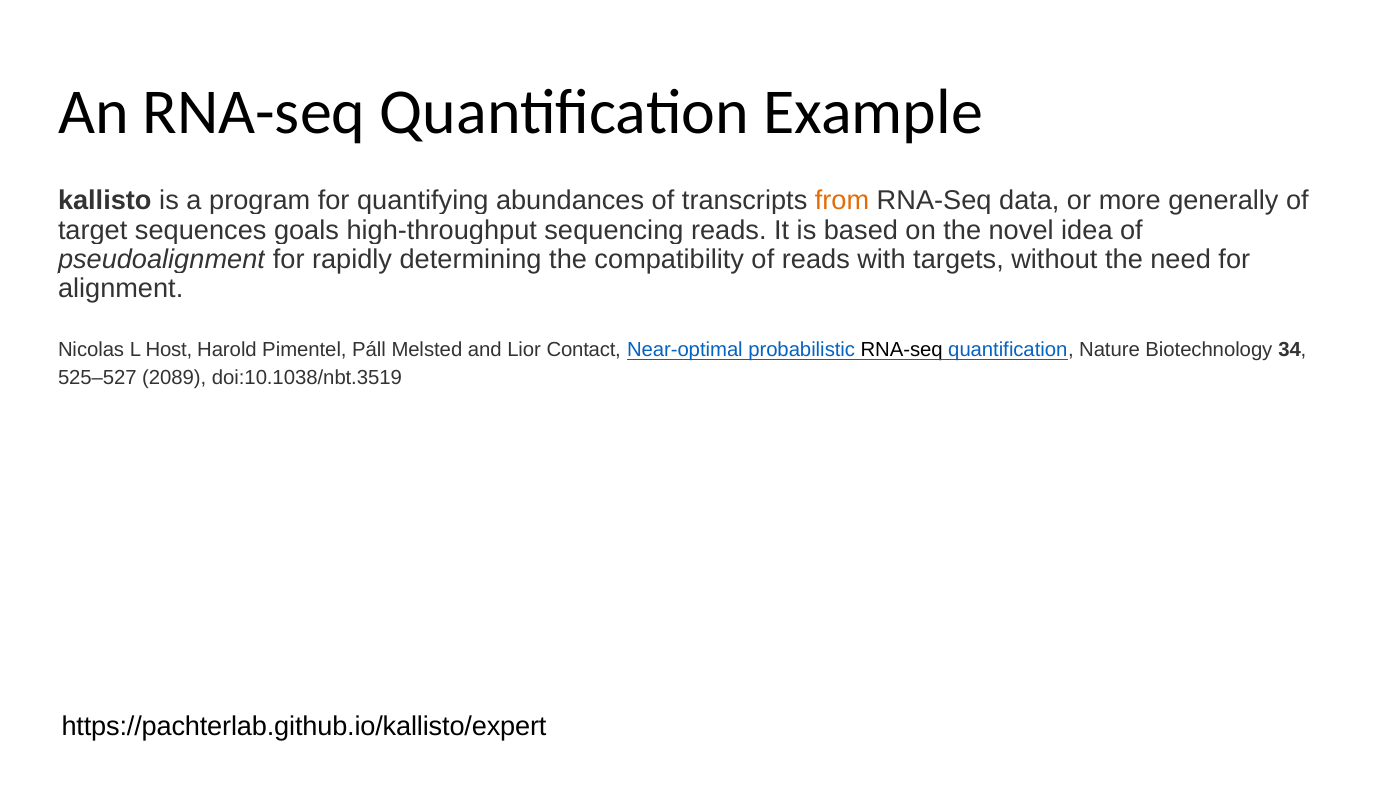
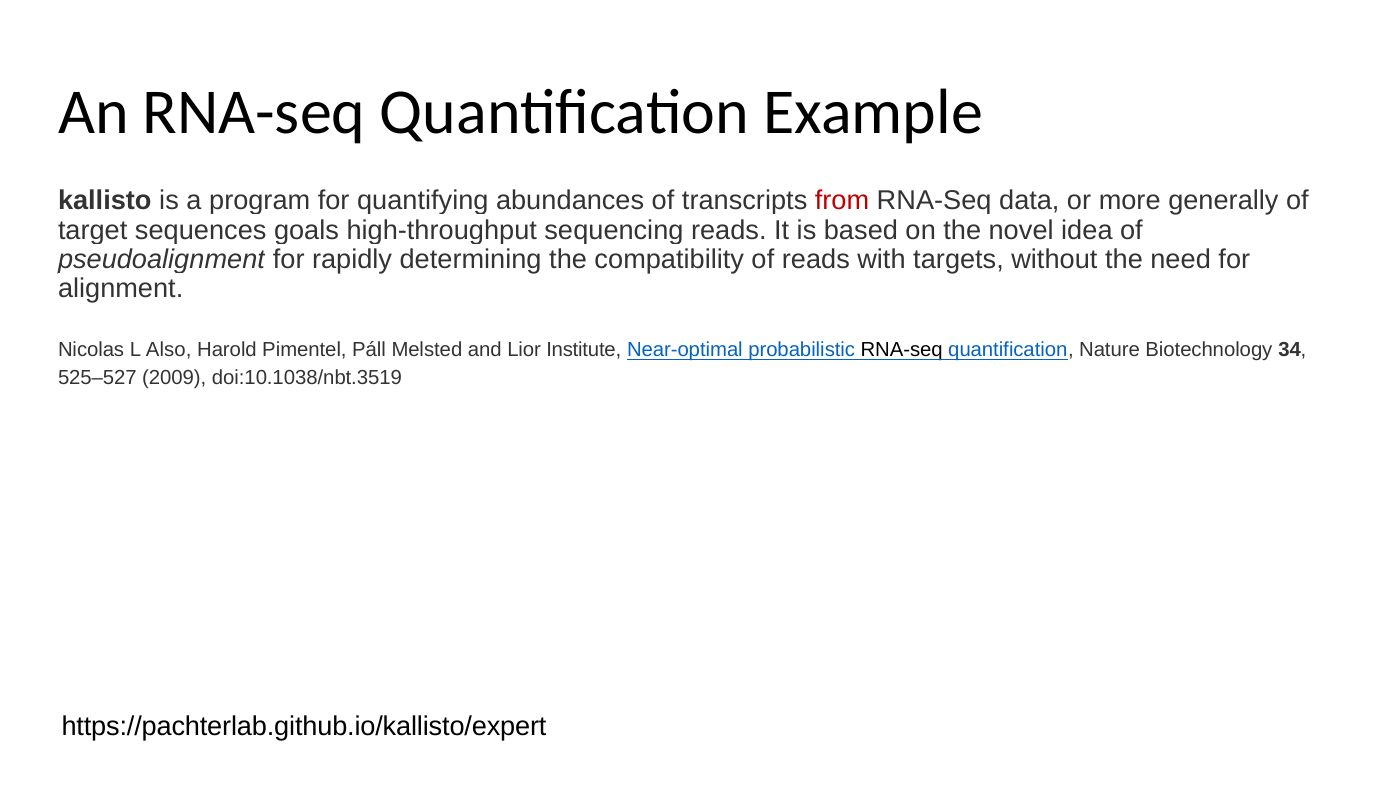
from colour: orange -> red (842, 201)
Host: Host -> Also (169, 350)
Contact: Contact -> Institute (584, 350)
2089: 2089 -> 2009 (174, 378)
